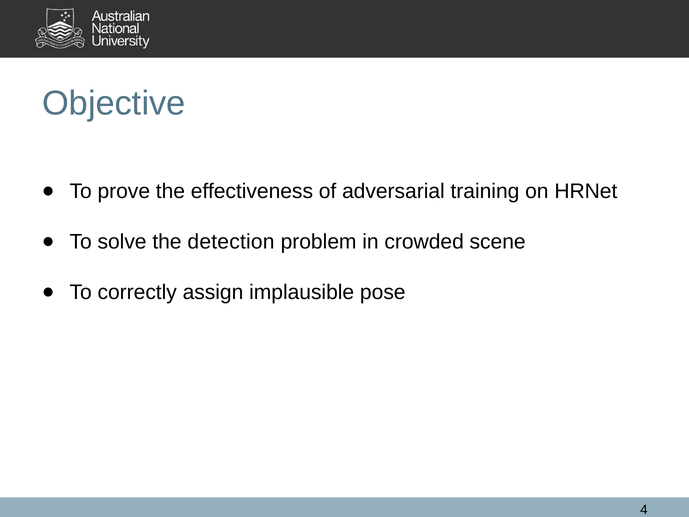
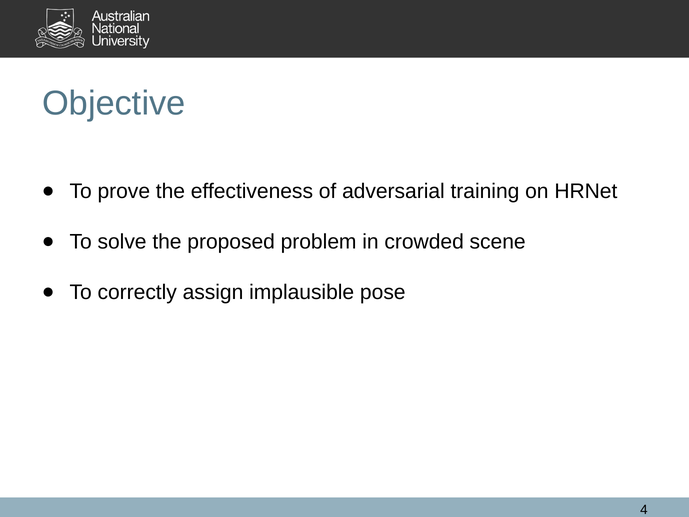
detection: detection -> proposed (231, 242)
